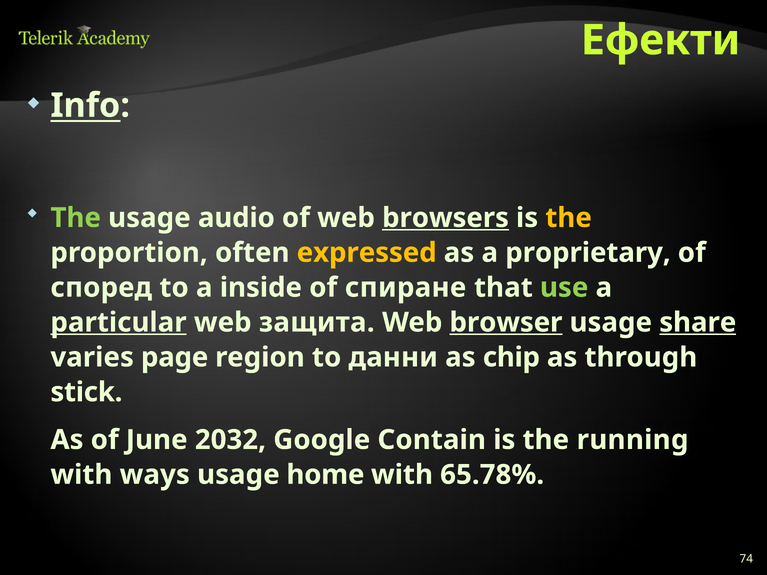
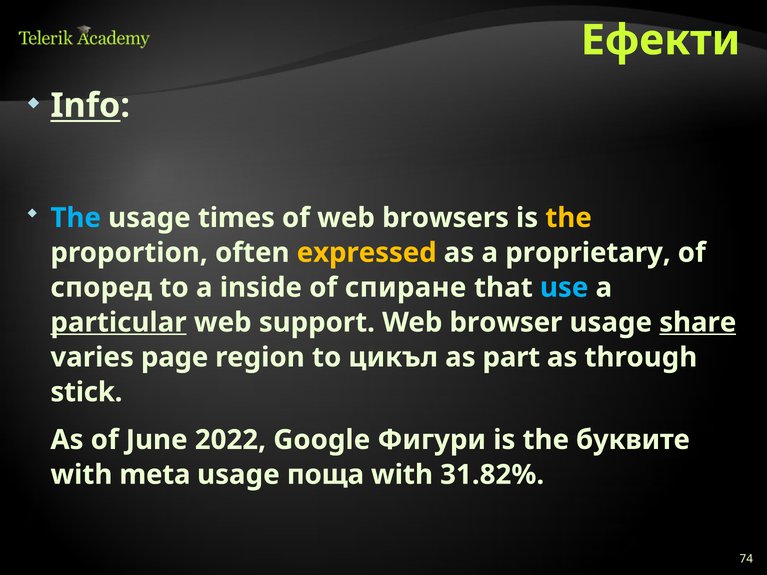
The colour: light green -> light blue (76, 218)
audio: audio -> times (236, 218)
browsers underline: present -> none (446, 218)
use colour: light green -> light blue (564, 288)
защита: защита -> support (317, 323)
browser underline: present -> none (506, 323)
данни: данни -> цикъл (393, 357)
chip: chip -> part (511, 357)
2032: 2032 -> 2022 (230, 440)
Contain: Contain -> Фигури (432, 440)
running: running -> буквите (633, 440)
ways: ways -> meta (155, 475)
home: home -> поща (325, 475)
65.78%: 65.78% -> 31.82% (492, 475)
